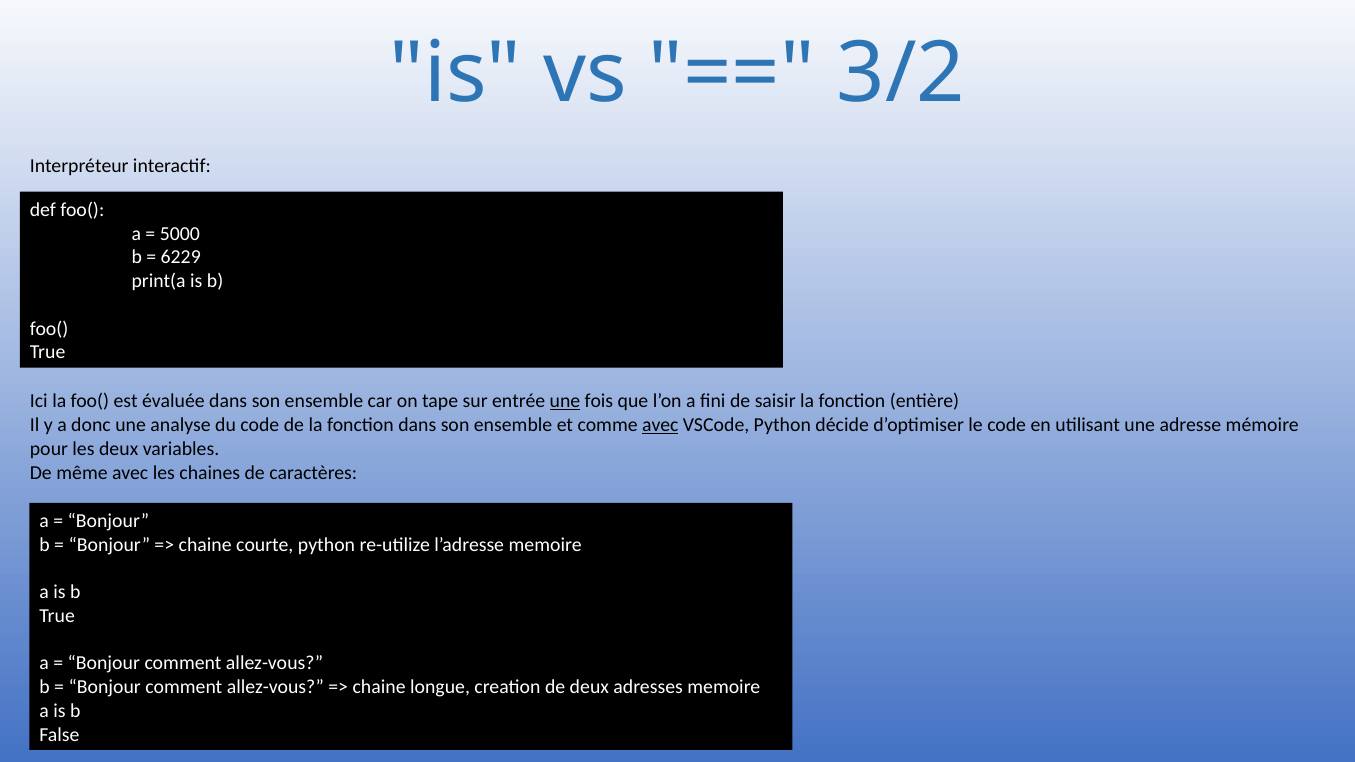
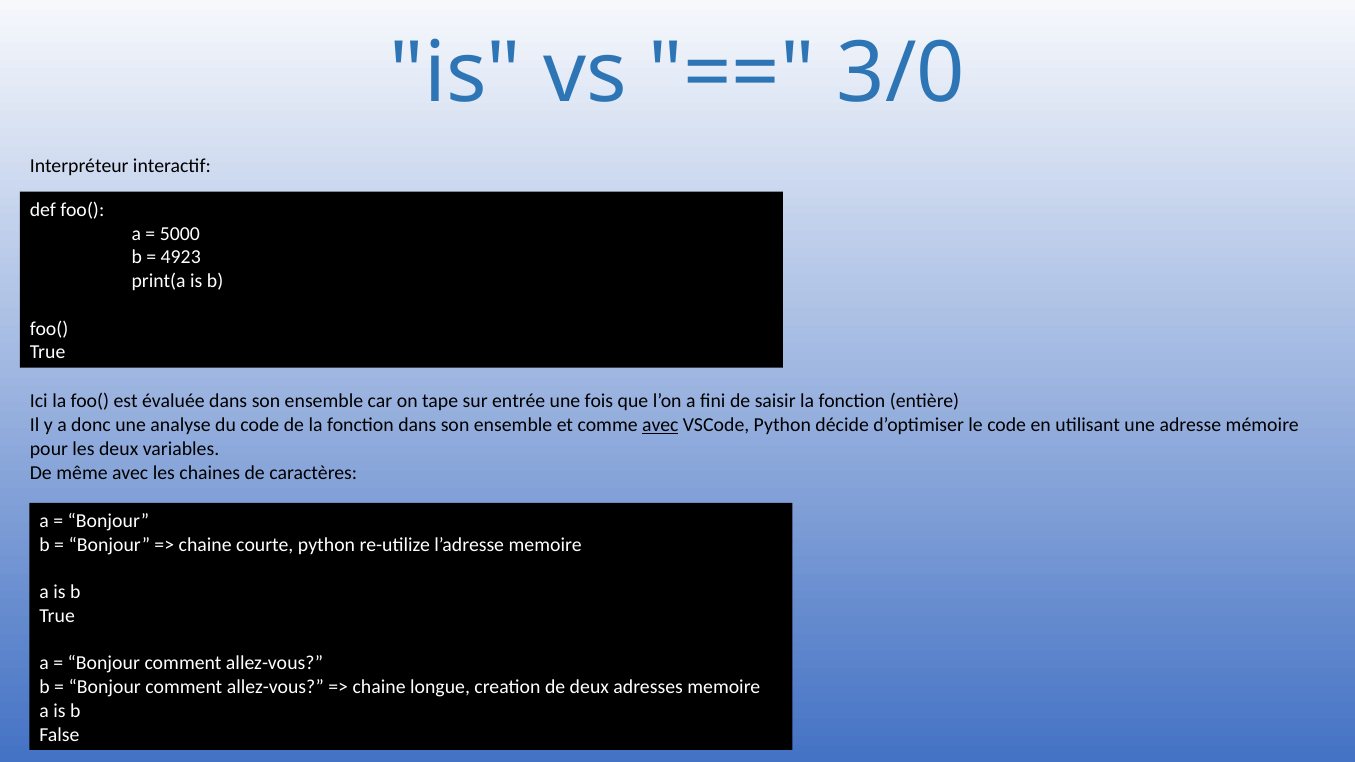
3/2: 3/2 -> 3/0 (901, 73)
6229: 6229 -> 4923 (181, 257)
une underline: present -> none (565, 401)
